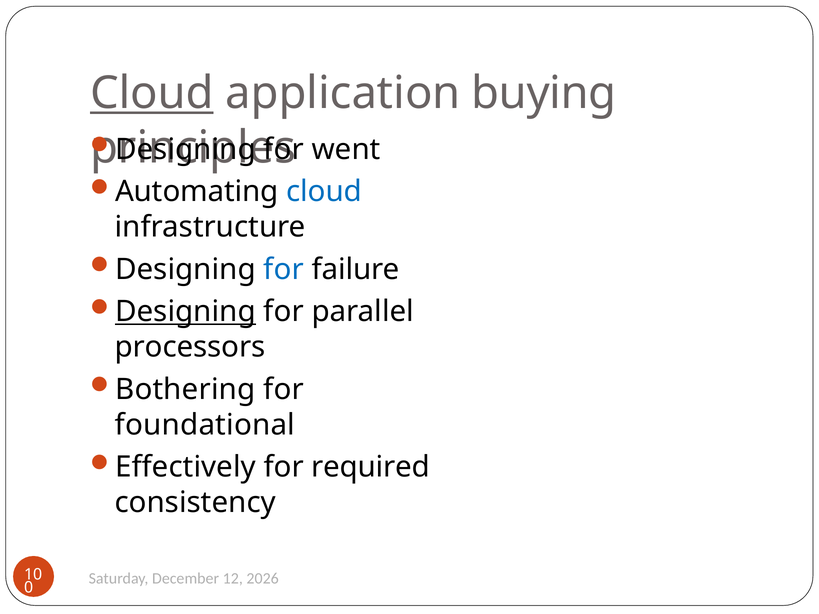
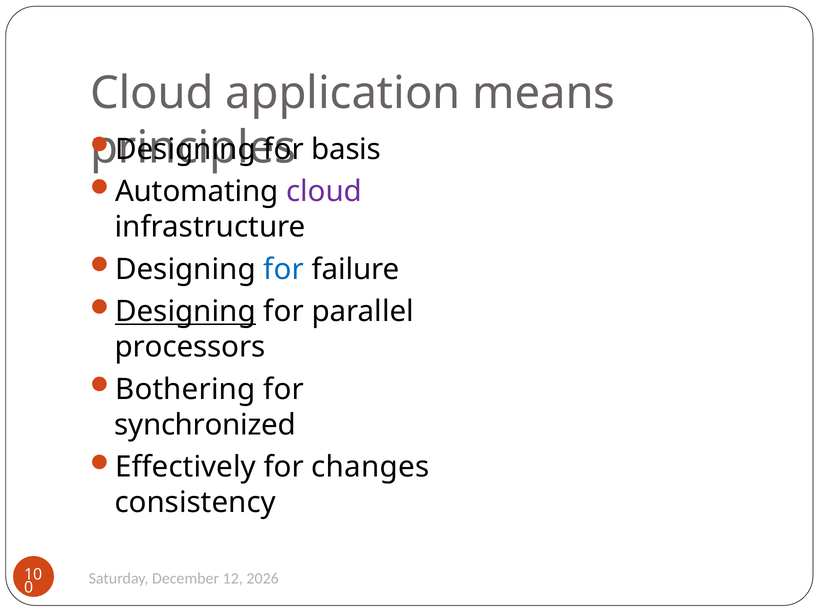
Cloud underline: present -> none (152, 93)
buying: buying -> means (544, 93)
went: went -> basis (346, 149)
cloud colour: blue -> purple (324, 192)
foundational: foundational -> synchronized (205, 425)
required: required -> changes (370, 467)
